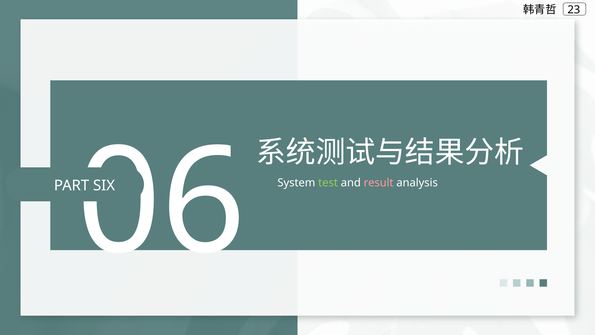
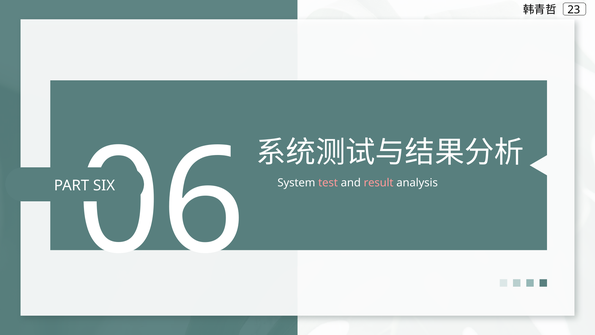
test colour: light green -> pink (328, 183)
